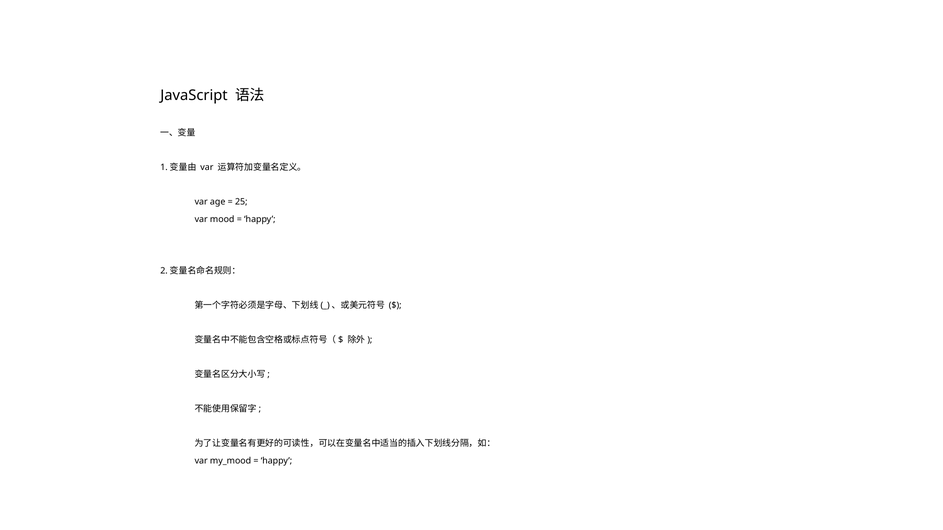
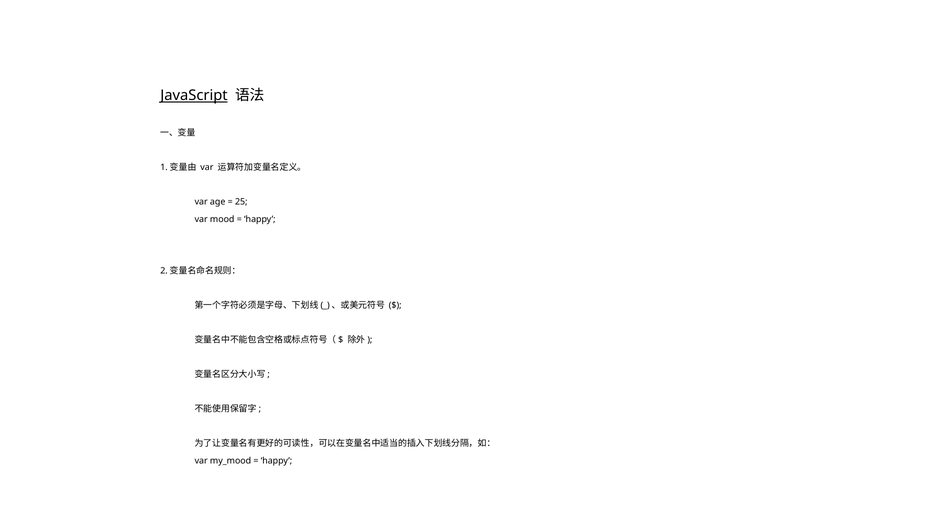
JavaScript underline: none -> present (194, 96)
